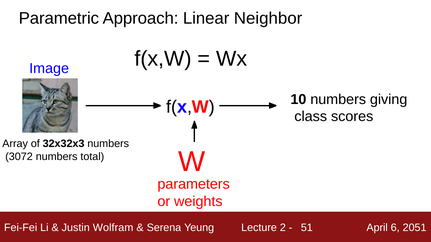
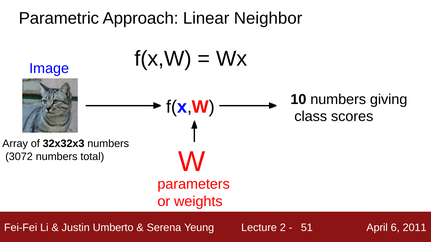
Wolfram: Wolfram -> Umberto (113, 228)
2051: 2051 -> 2011 (415, 228)
